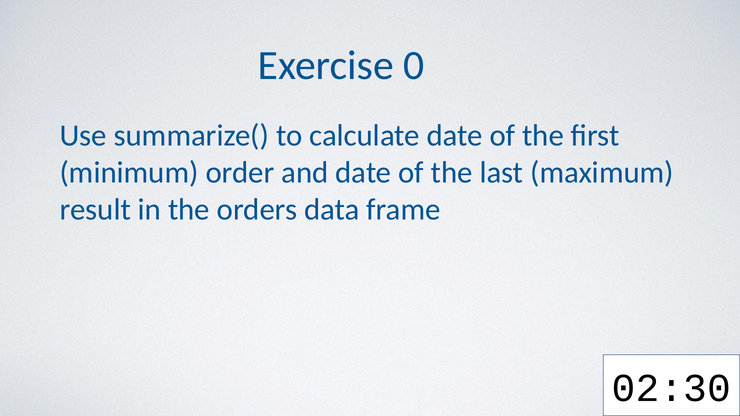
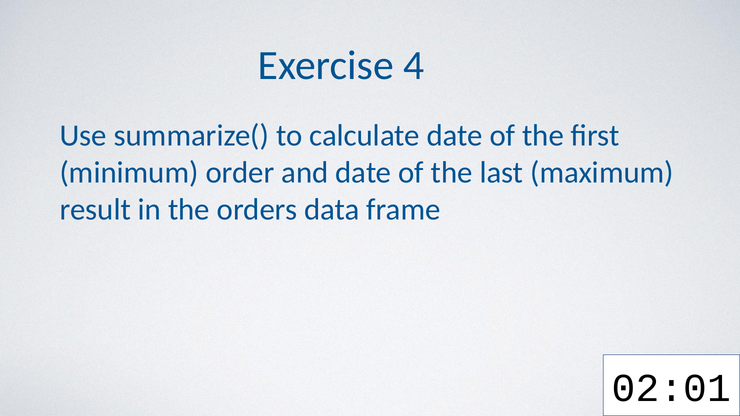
0: 0 -> 4 (414, 66)
02:30: 02:30 -> 02:01 (671, 388)
